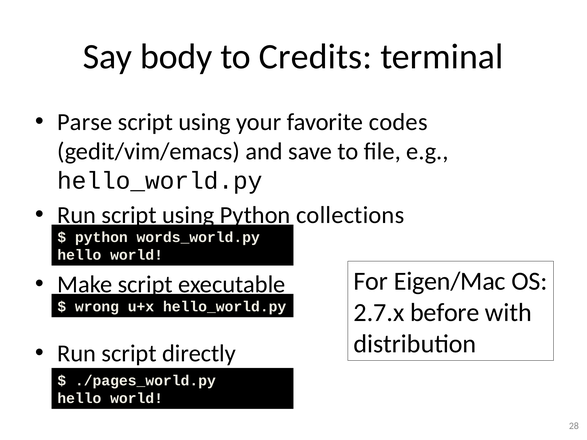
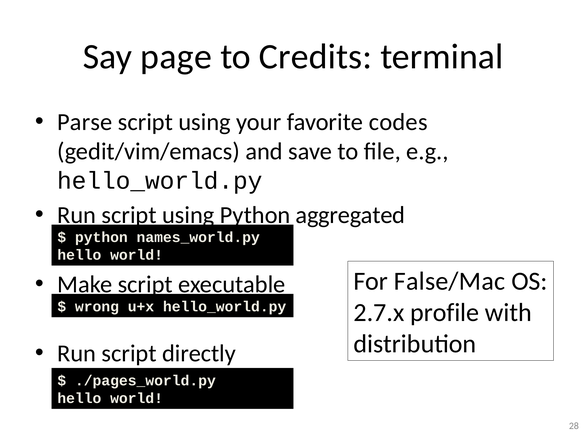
body: body -> page (176, 57)
collections: collections -> aggregated (350, 215)
words_world.py: words_world.py -> names_world.py (198, 237)
Eigen/Mac: Eigen/Mac -> False/Mac (450, 282)
before: before -> profile (445, 313)
